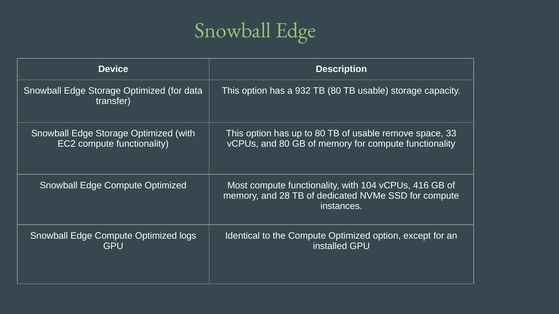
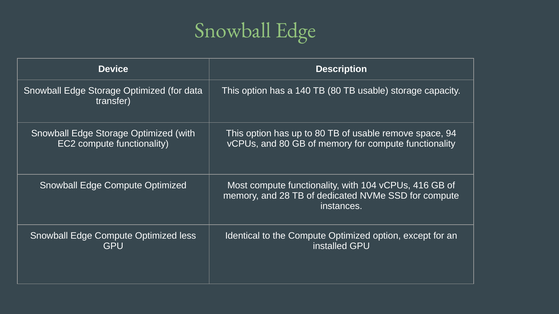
932: 932 -> 140 (303, 91)
33: 33 -> 94 (451, 134)
logs: logs -> less (188, 236)
